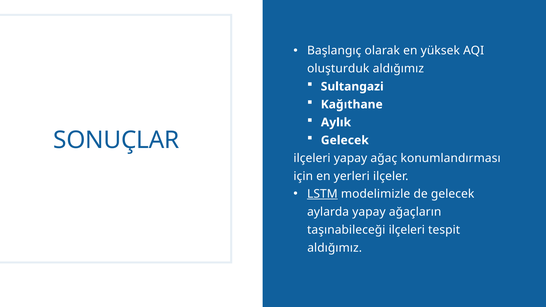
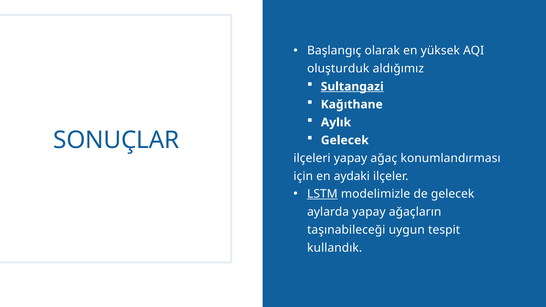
Sultangazi underline: none -> present (352, 87)
yerleri: yerleri -> aydaki (352, 176)
taşınabileceği ilçeleri: ilçeleri -> uygun (407, 230)
aldığımız: aldığımız -> kullandık (335, 248)
